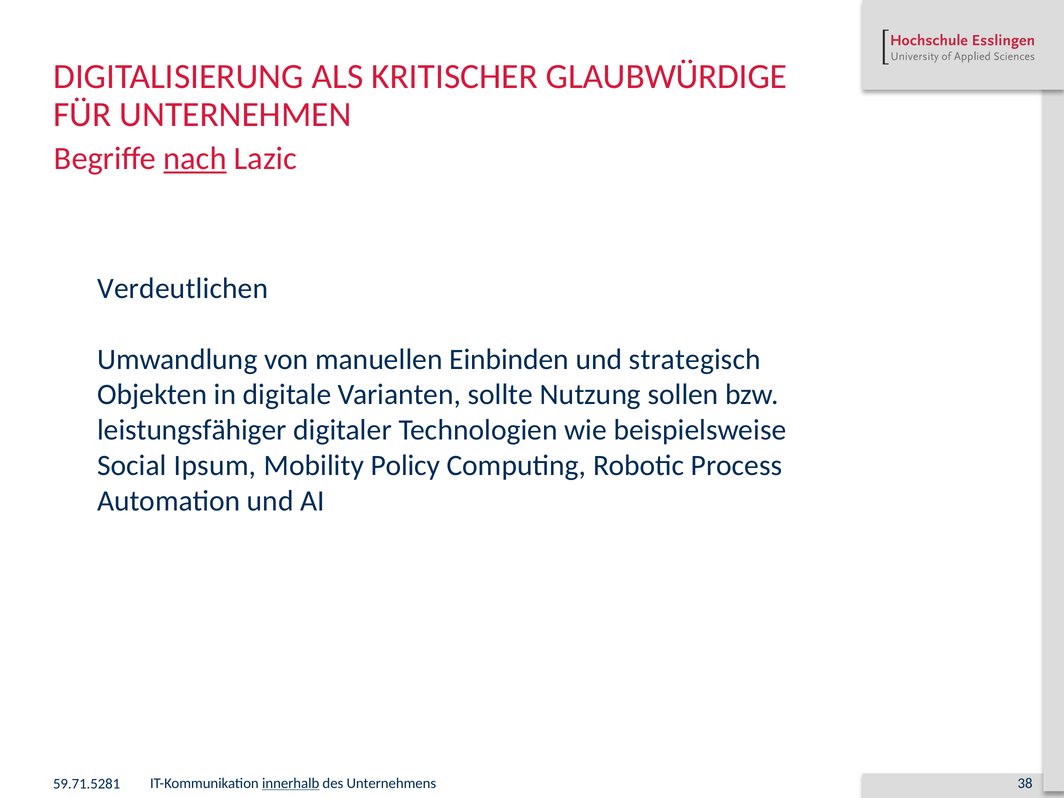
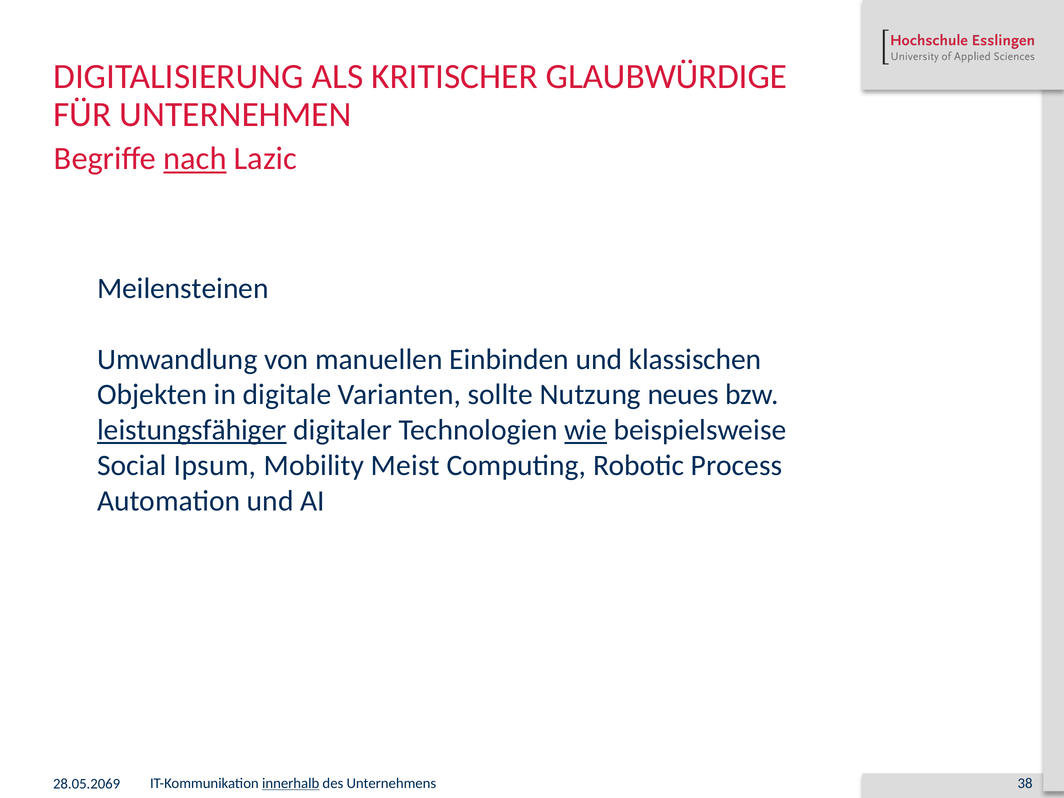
Verdeutlichen: Verdeutlichen -> Meilensteinen (183, 288)
strategisch: strategisch -> klassischen (695, 359)
sollen: sollen -> neues (683, 395)
leistungsfähiger underline: none -> present (192, 430)
wie underline: none -> present (586, 430)
Policy: Policy -> Meist (405, 466)
59.71.5281: 59.71.5281 -> 28.05.2069 (87, 784)
